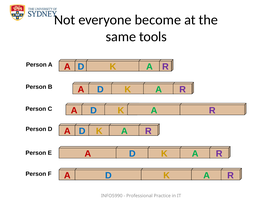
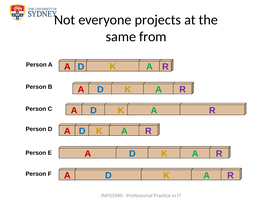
become: become -> projects (158, 20)
tools: tools -> from (153, 37)
